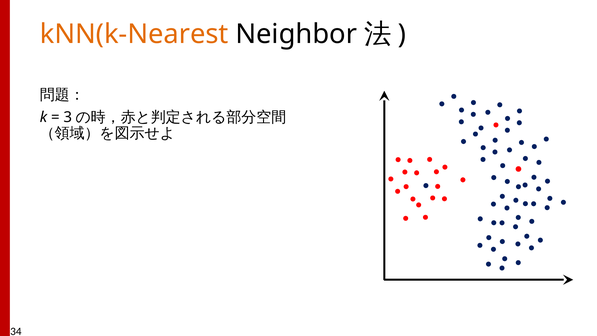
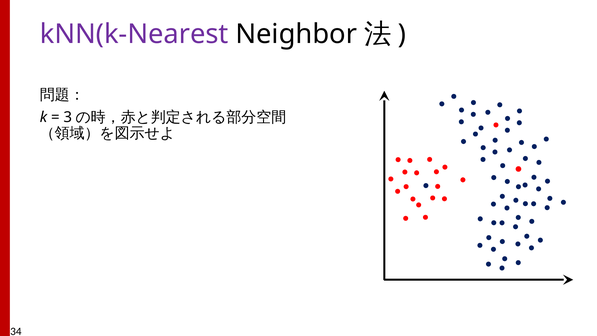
kNN(k-Nearest colour: orange -> purple (134, 34)
